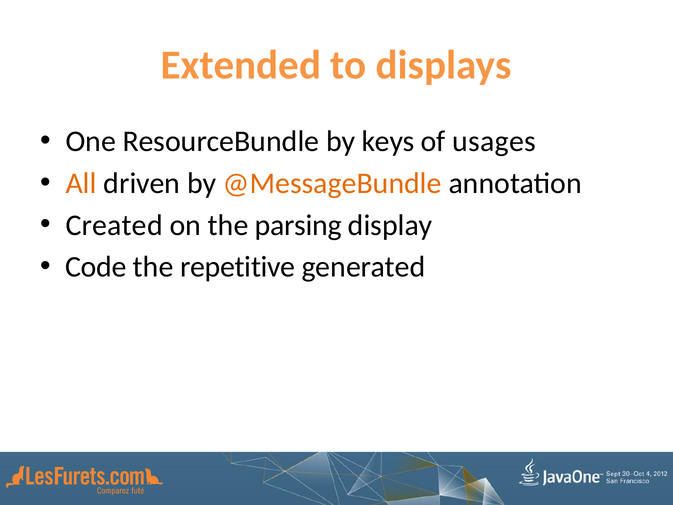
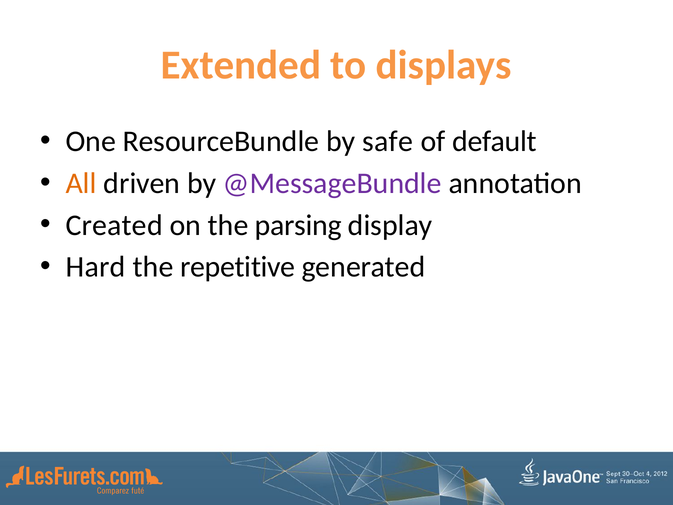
keys: keys -> safe (388, 141)
usages: usages -> default (495, 141)
@MessageBundle colour: orange -> purple (332, 183)
Code: Code -> Hard (96, 267)
